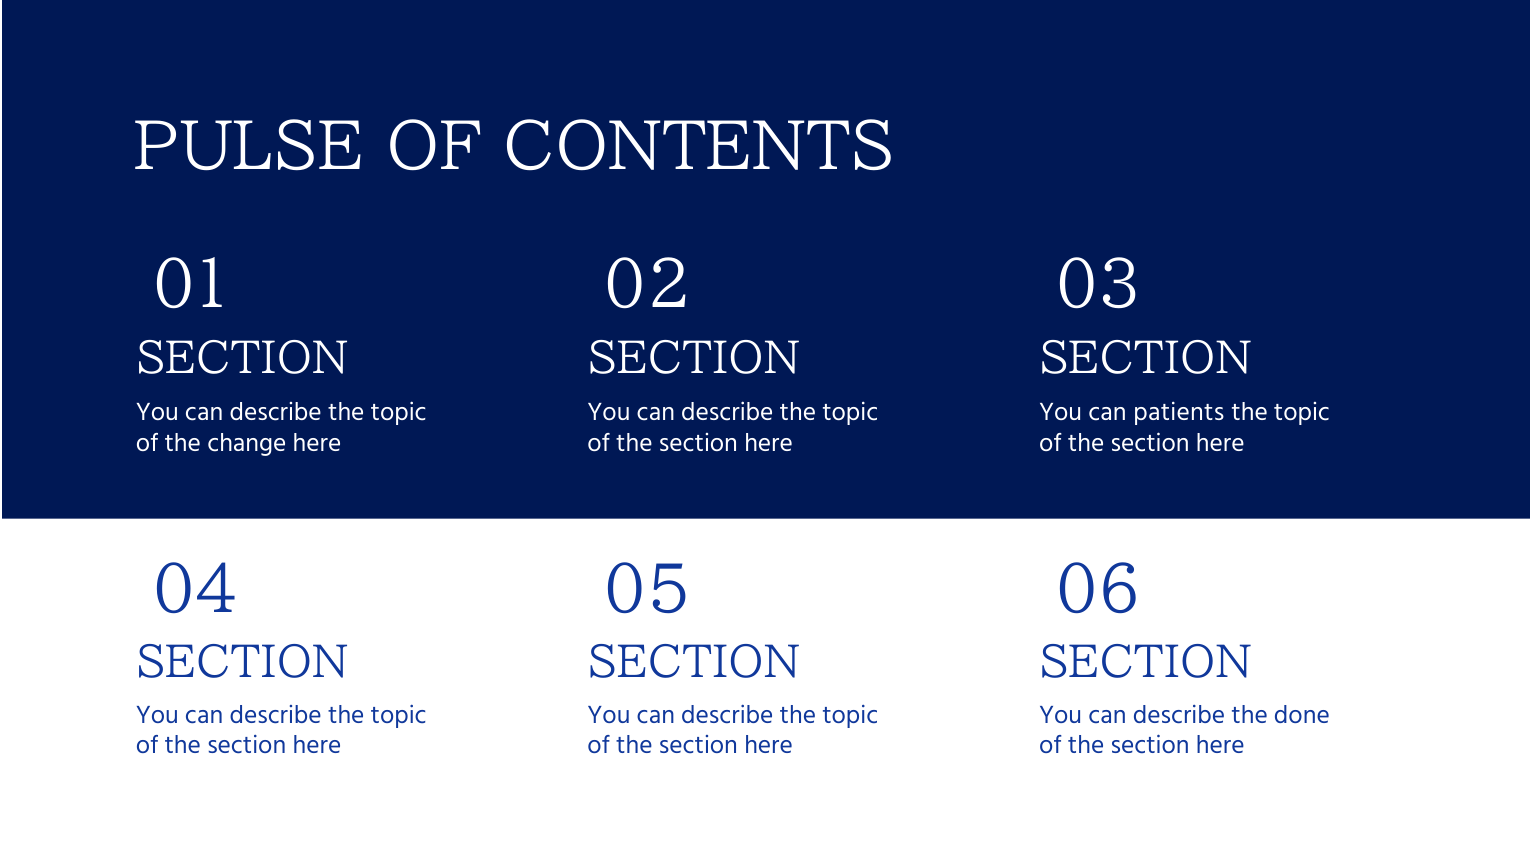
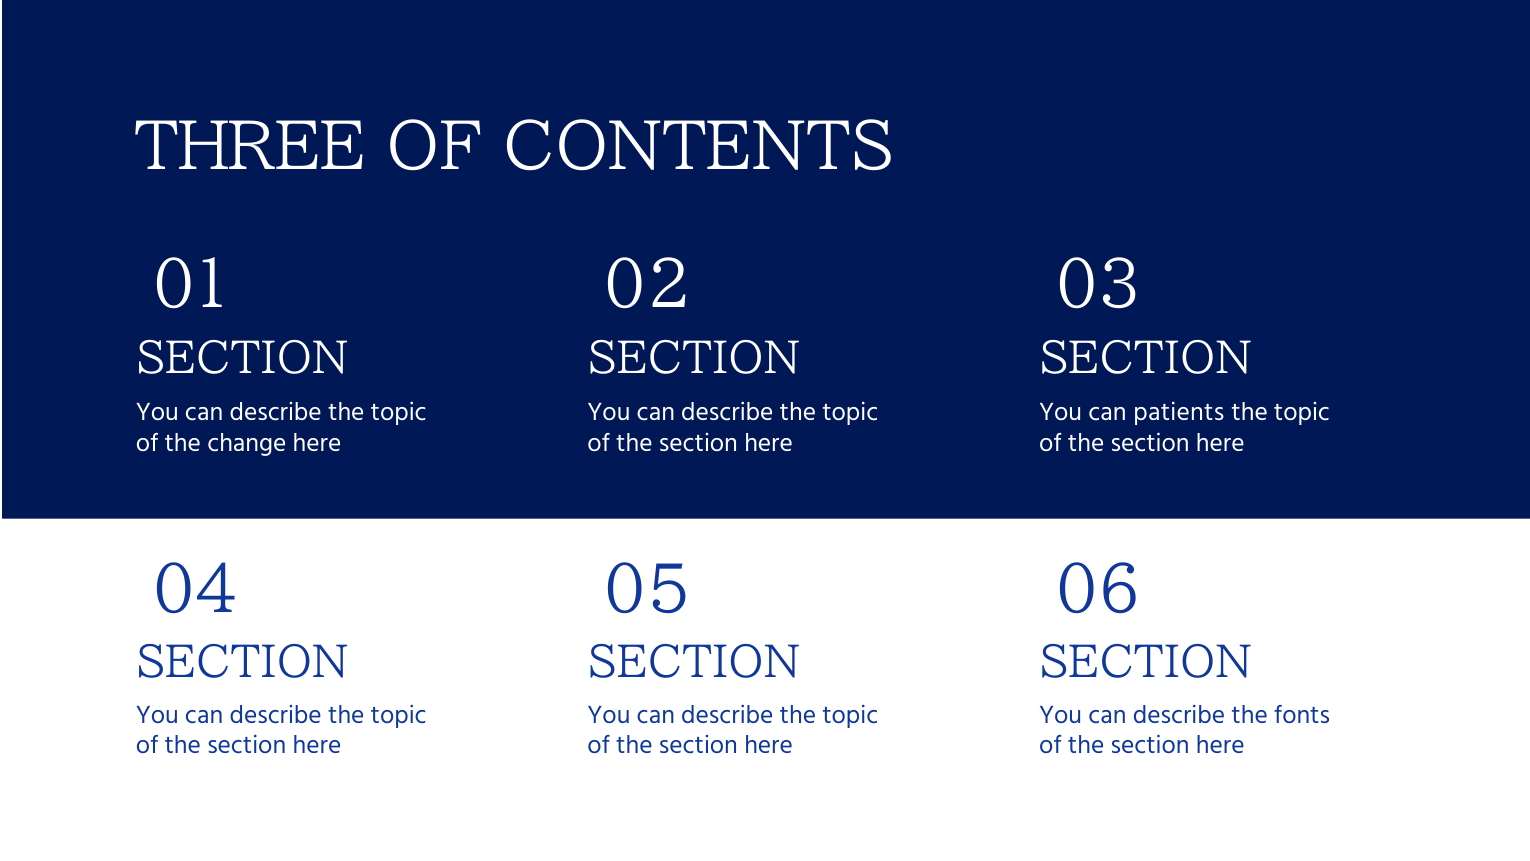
PULSE: PULSE -> THREE (251, 148)
done: done -> fonts (1302, 714)
